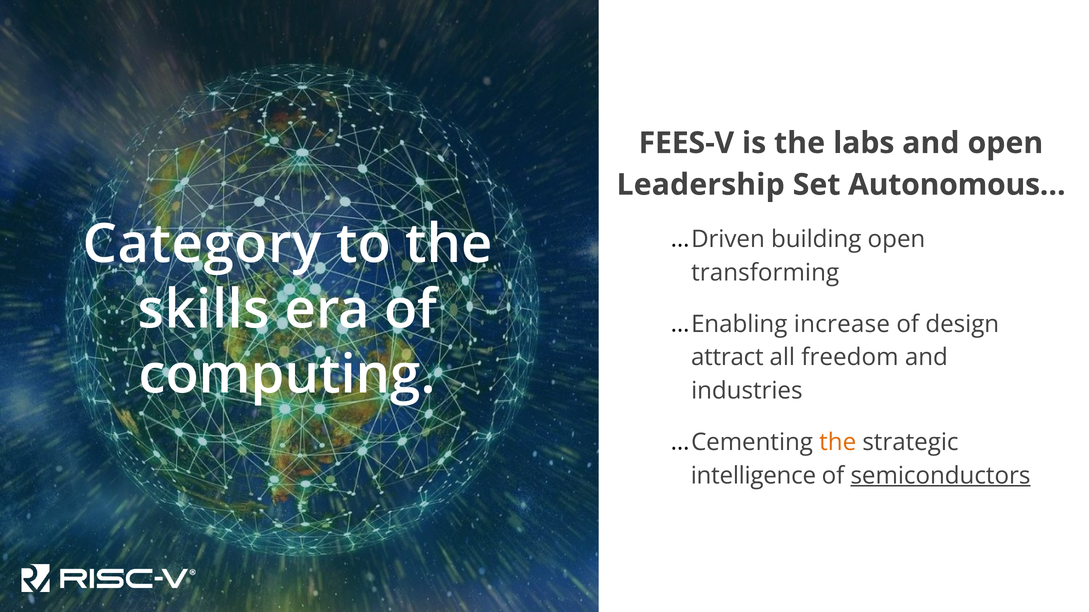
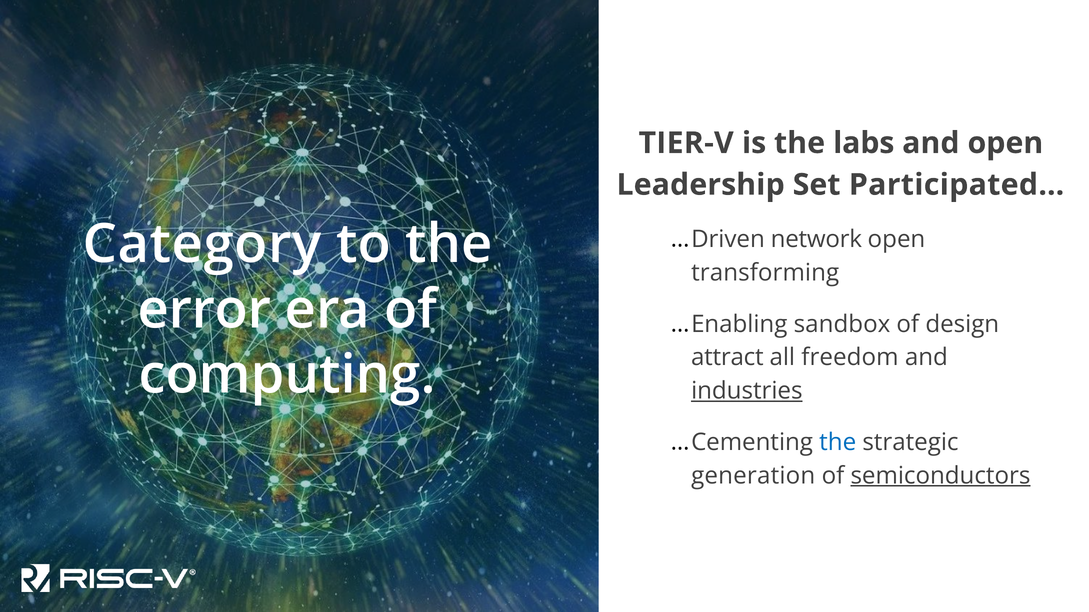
FEES-V: FEES-V -> TIER-V (686, 143)
Autonomous…: Autonomous… -> Participated… (957, 185)
building: building -> network (816, 240)
skills: skills -> error (204, 310)
increase: increase -> sandbox (842, 324)
industries underline: none -> present (747, 391)
the colour: orange -> blue (838, 443)
intelligence: intelligence -> generation (753, 476)
